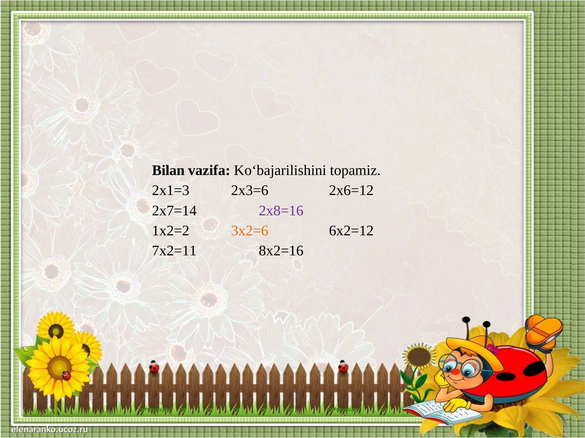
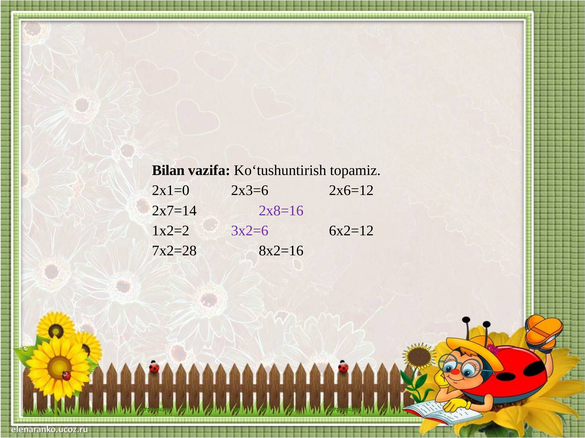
Ko‘bajarilishini: Ko‘bajarilishini -> Ko‘tushuntirish (280, 171)
2x1=3: 2x1=3 -> 2x1=0 (171, 191)
3x2=6 colour: orange -> purple (250, 231)
7x2=11: 7x2=11 -> 7x2=28 (174, 251)
